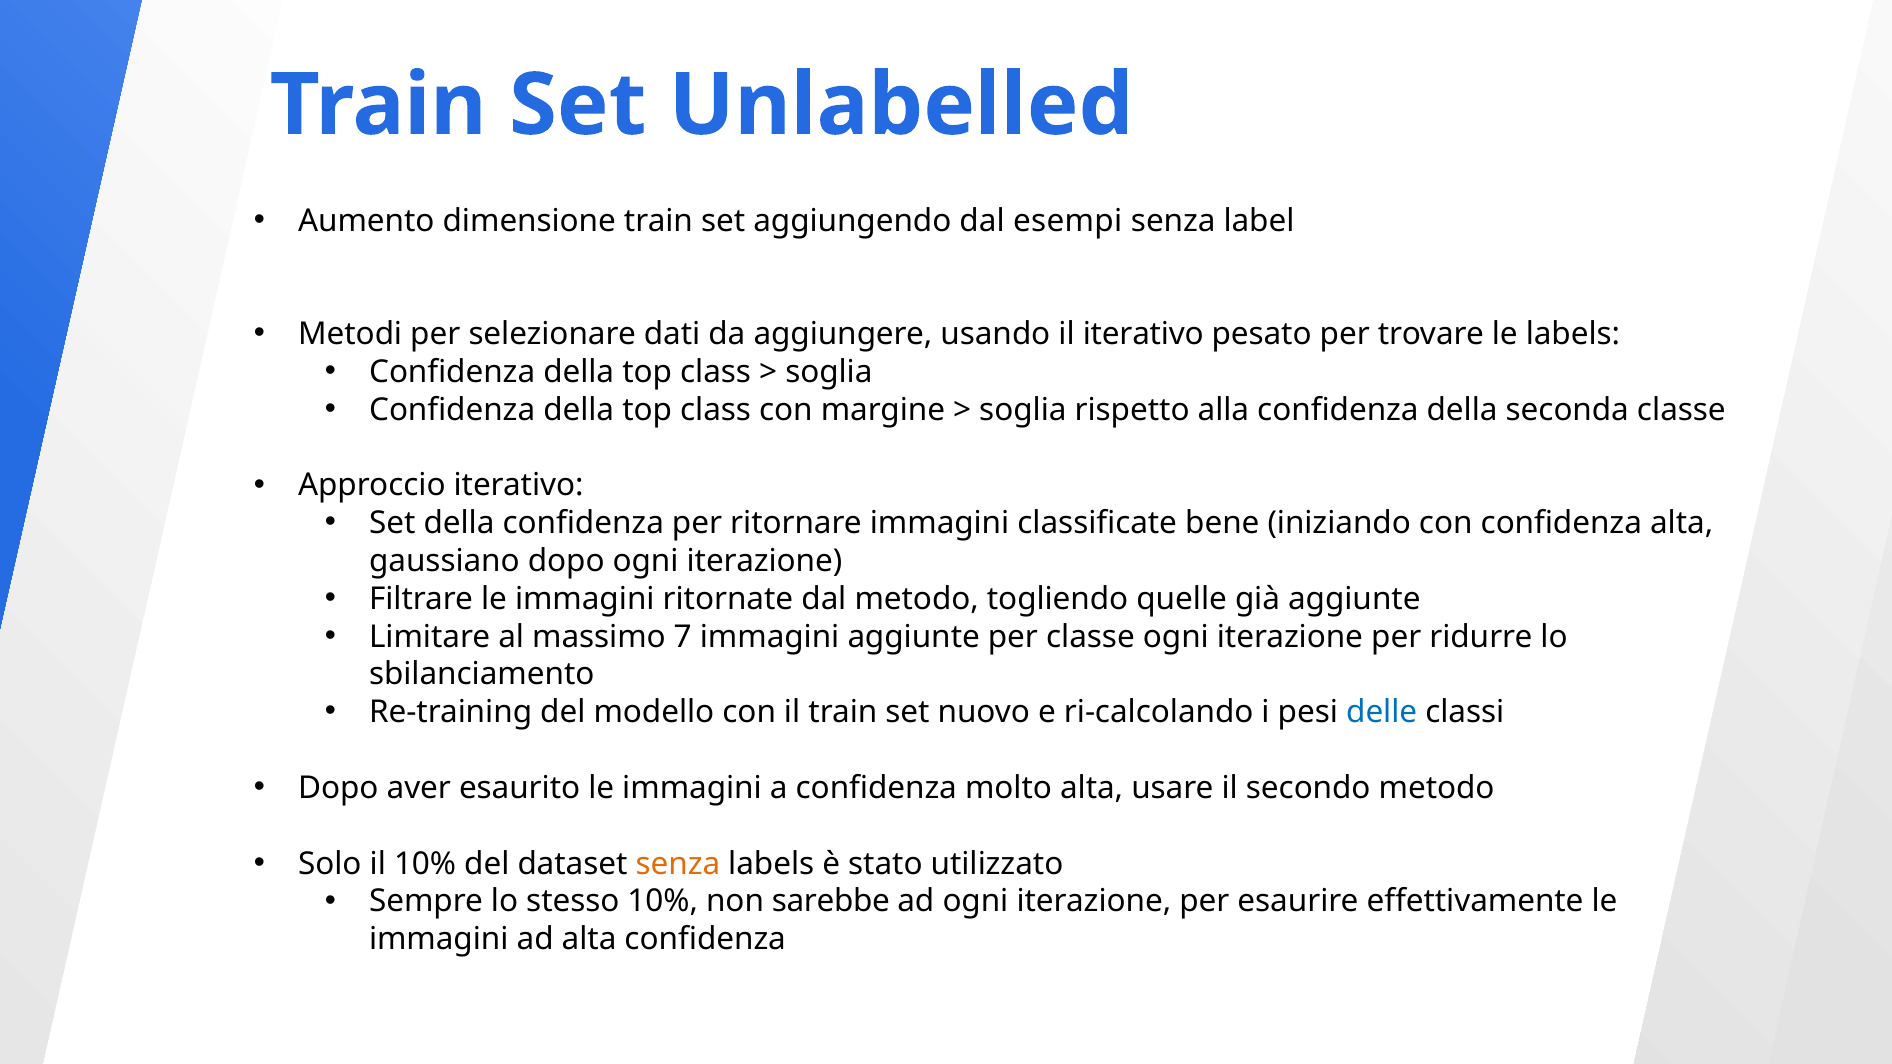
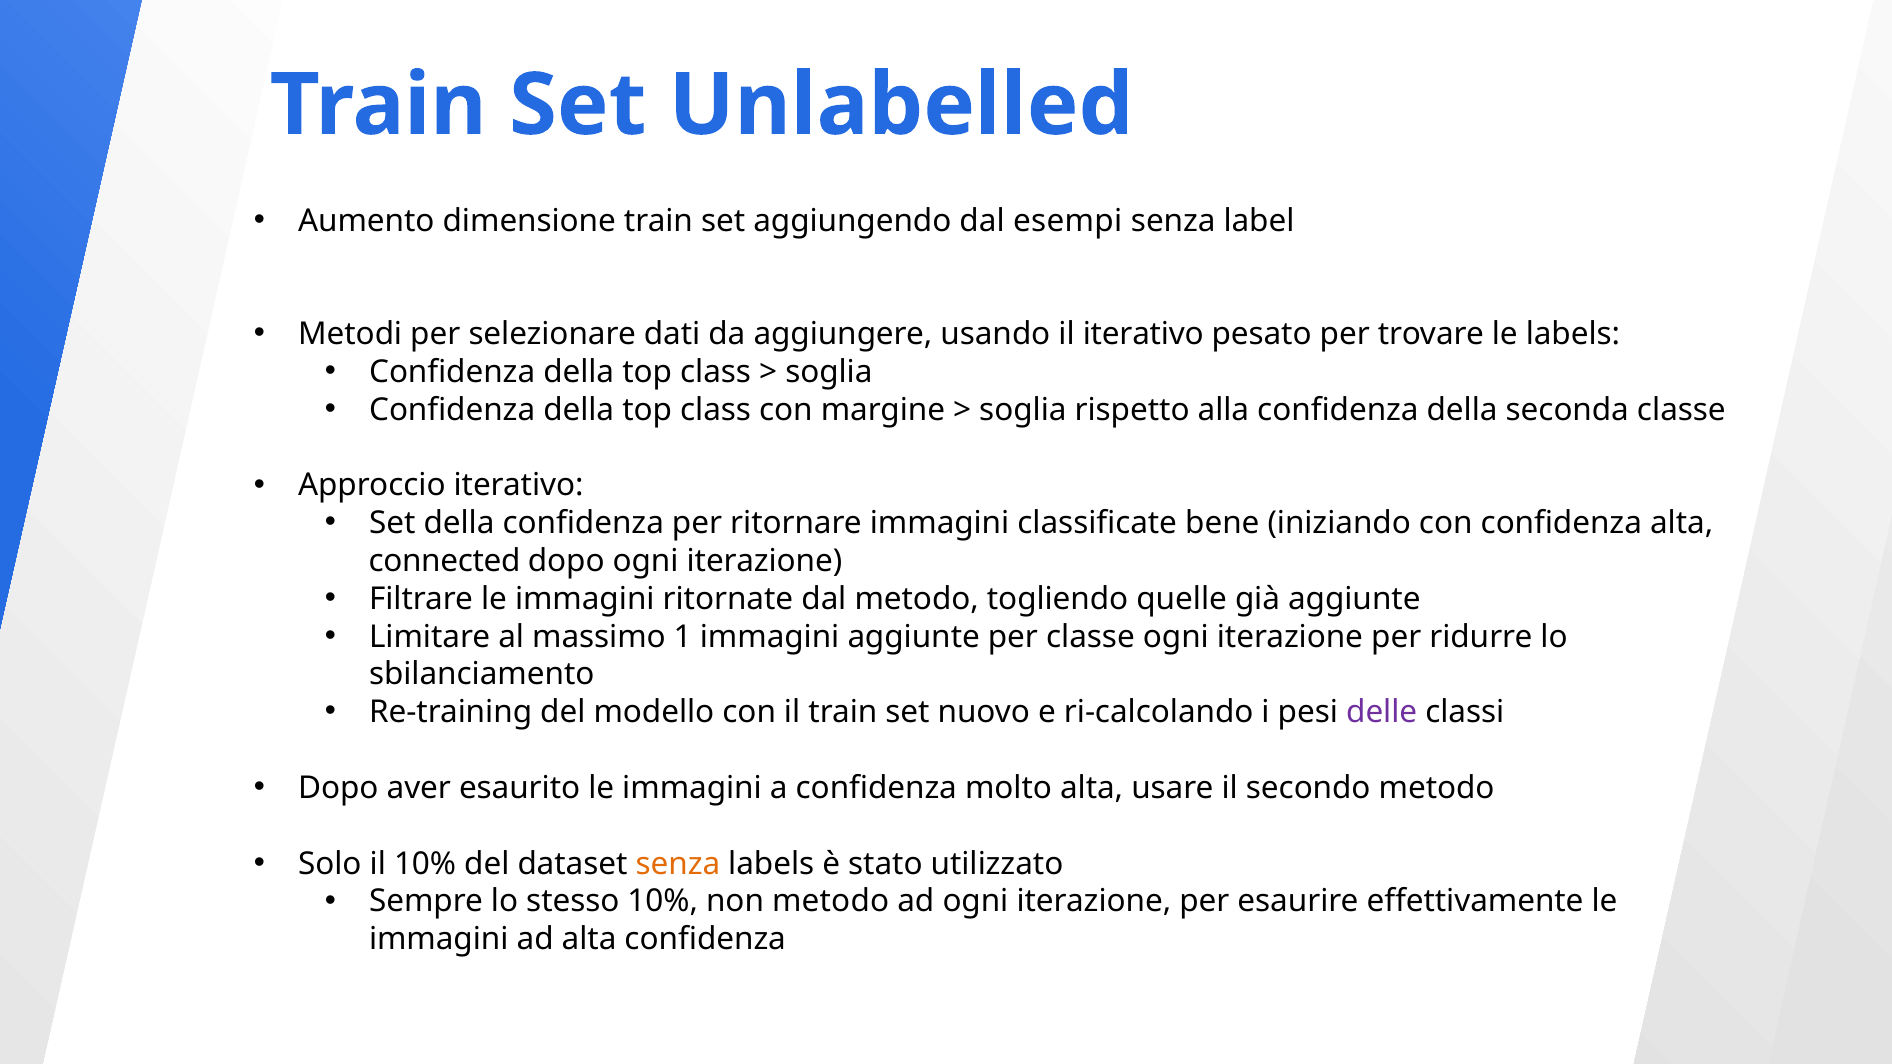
gaussiano: gaussiano -> connected (445, 561)
7: 7 -> 1 (683, 637)
delle colour: blue -> purple (1382, 713)
non sarebbe: sarebbe -> metodo (831, 902)
